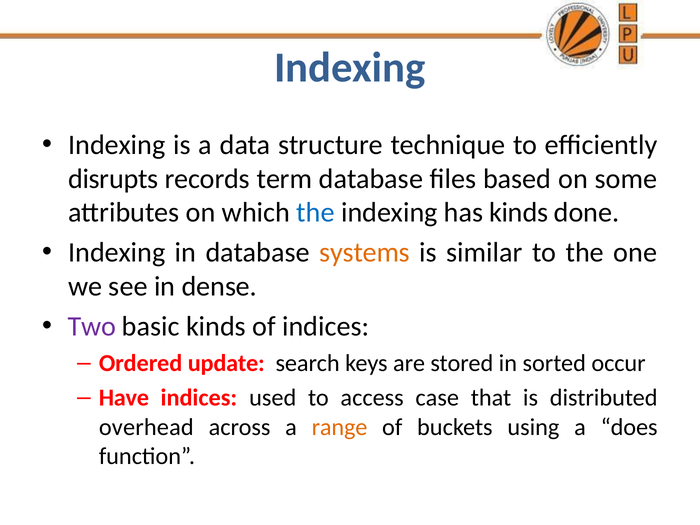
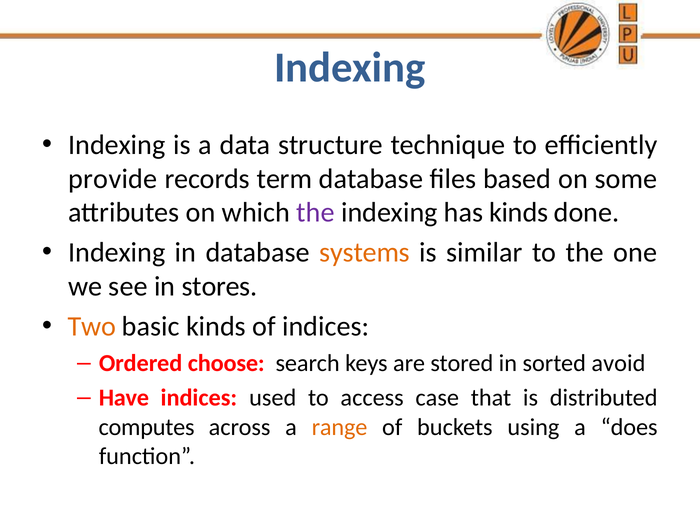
disrupts: disrupts -> provide (113, 179)
the colour: blue -> purple (316, 213)
dense: dense -> stores (219, 286)
Two colour: purple -> orange (92, 327)
update: update -> choose (226, 363)
occur: occur -> avoid (618, 363)
overhead: overhead -> computes (147, 427)
